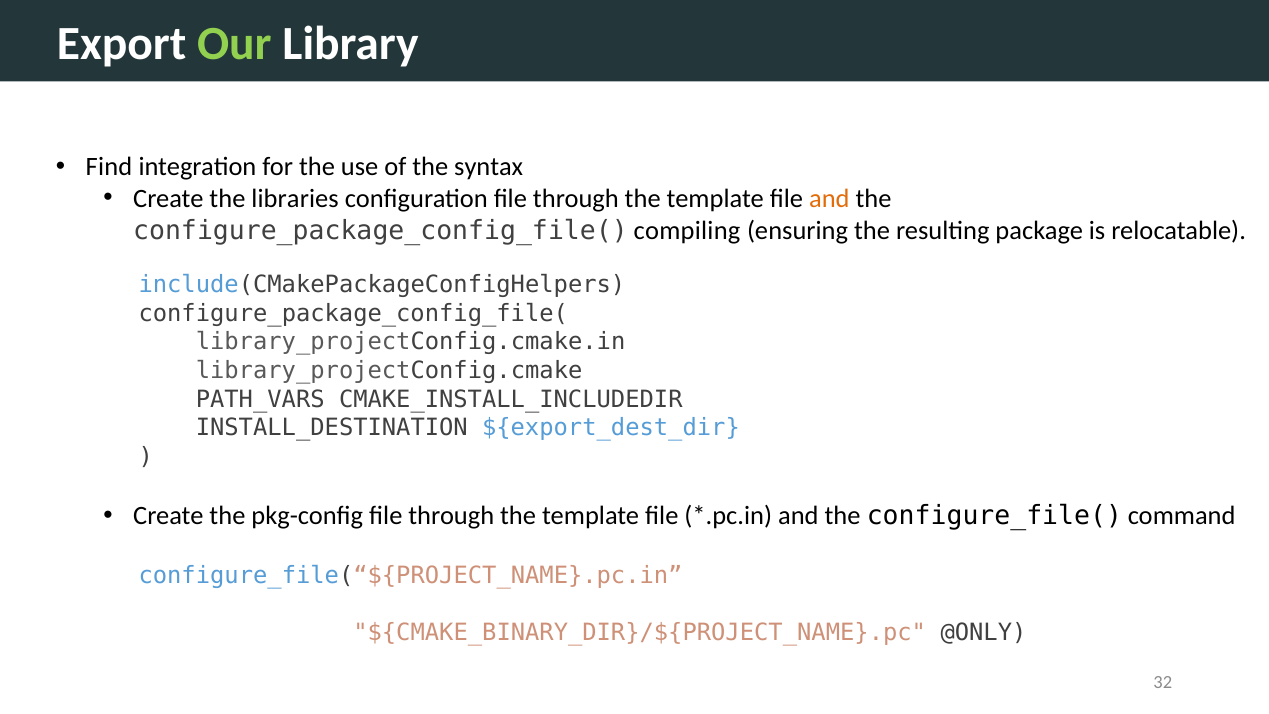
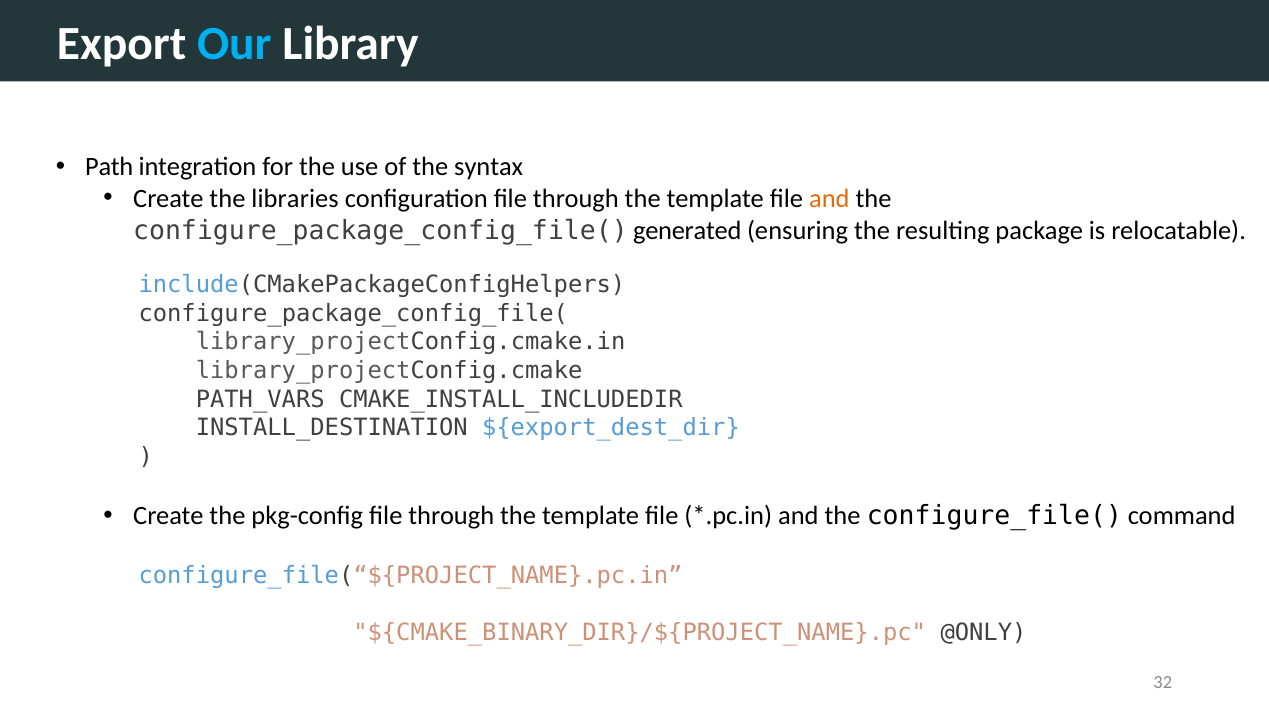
Our colour: light green -> light blue (234, 44)
Find: Find -> Path (109, 167)
compiling: compiling -> generated (687, 230)
